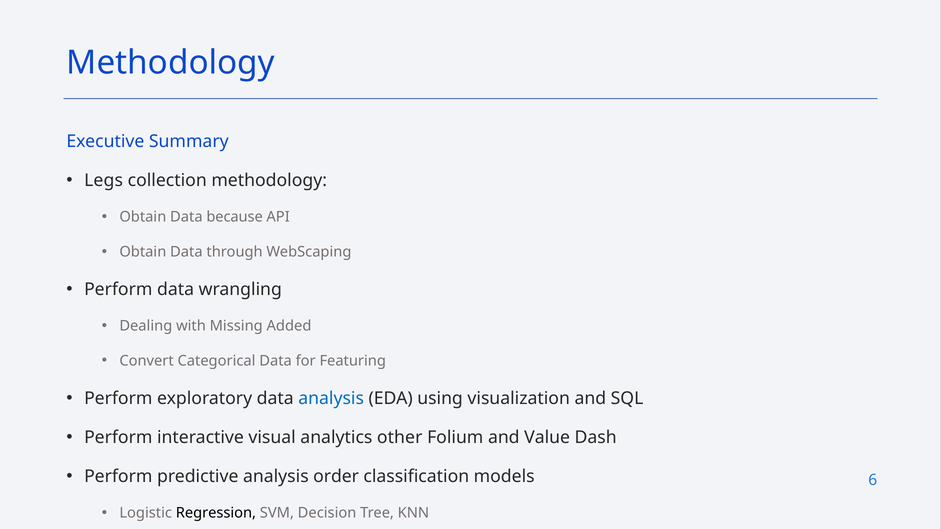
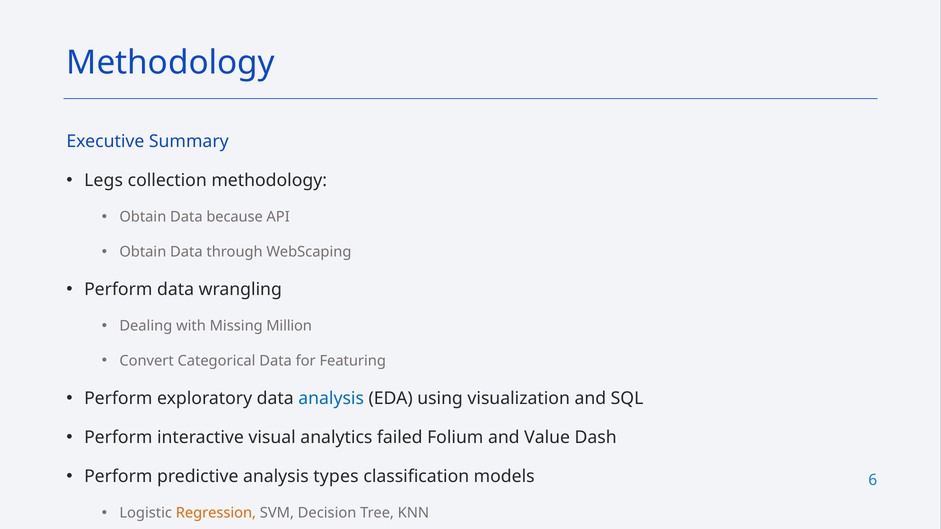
Added: Added -> Million (289, 326)
other: other -> failed (400, 438)
order: order -> types (336, 477)
Regression colour: black -> orange (216, 513)
